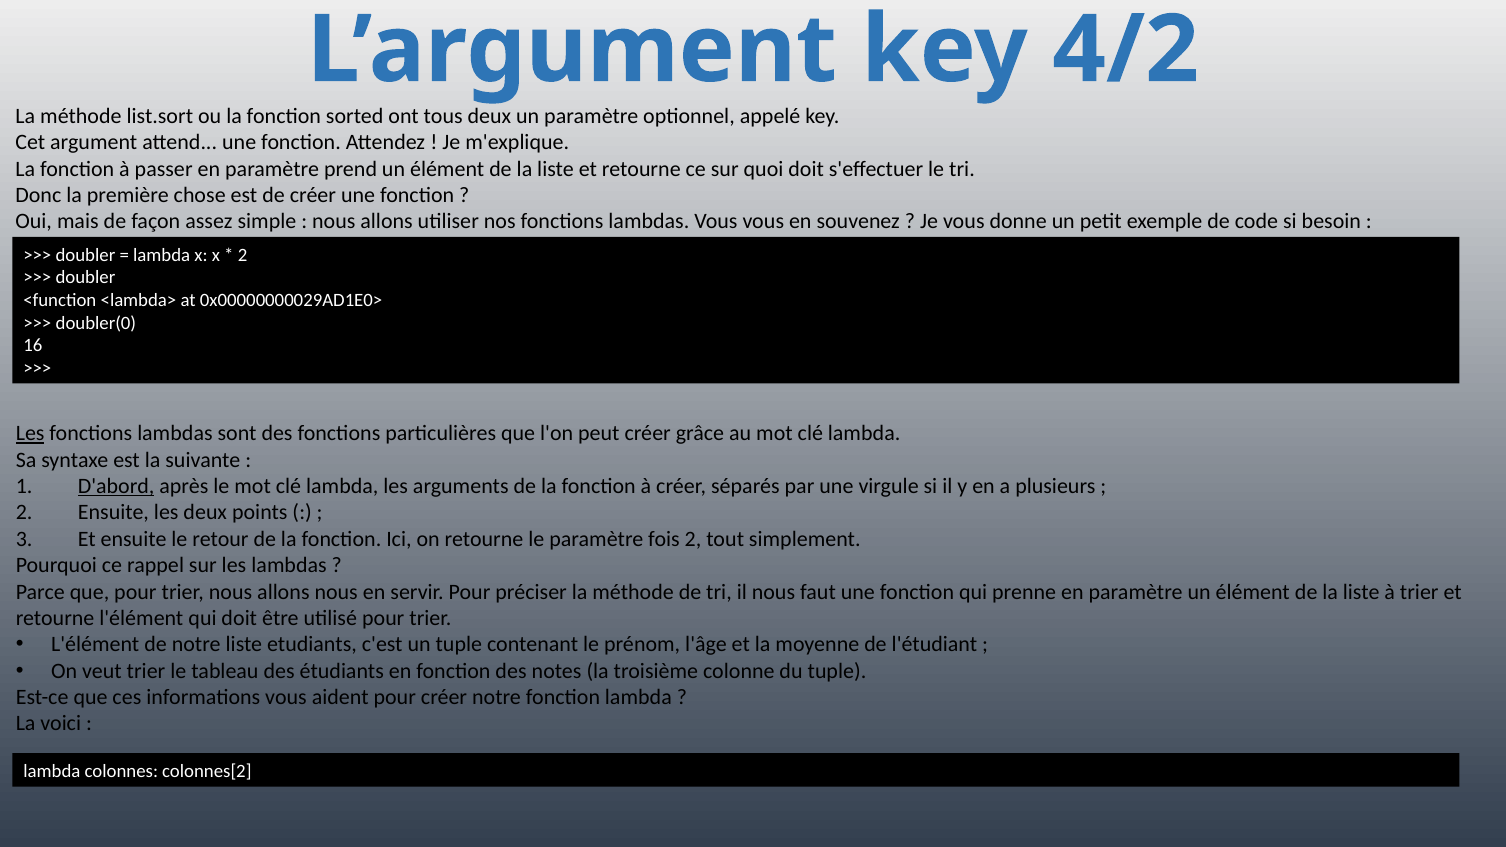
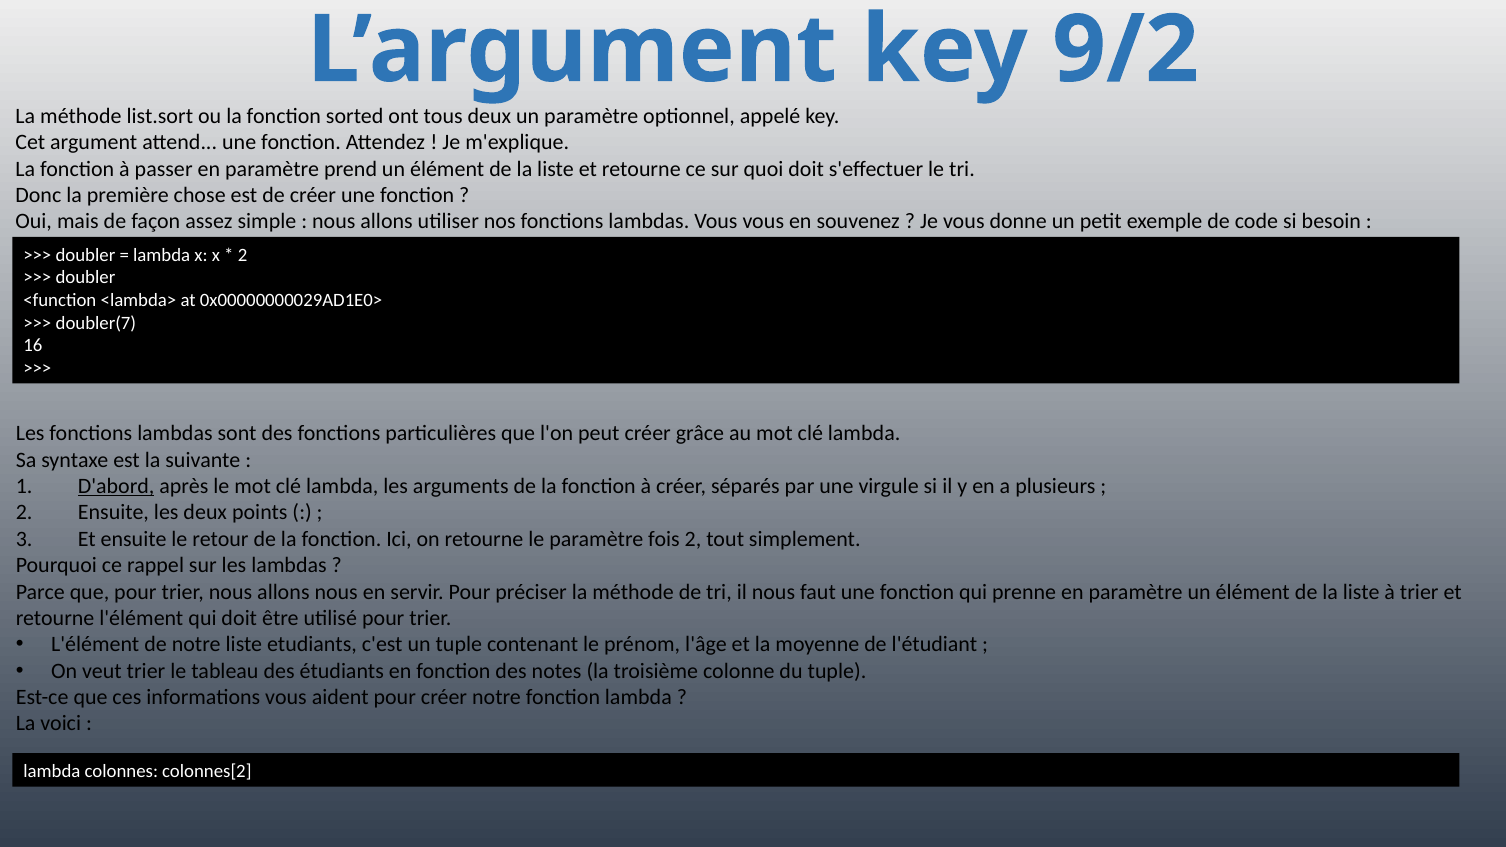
4/2: 4/2 -> 9/2 (1126, 50)
doubler(0: doubler(0 -> doubler(7 (96, 323)
Les underline: present -> none (30, 434)
